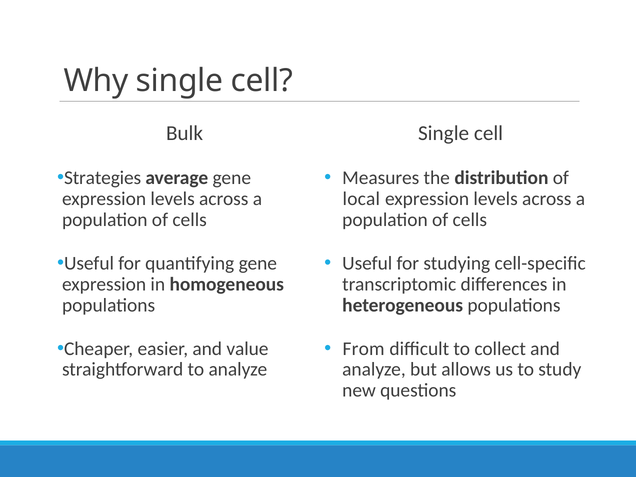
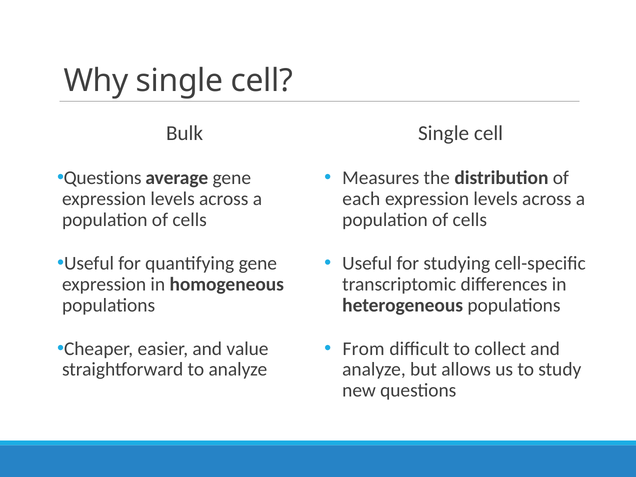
Strategies: Strategies -> Questions (103, 178)
local: local -> each (361, 199)
